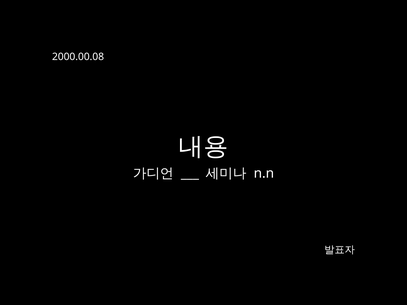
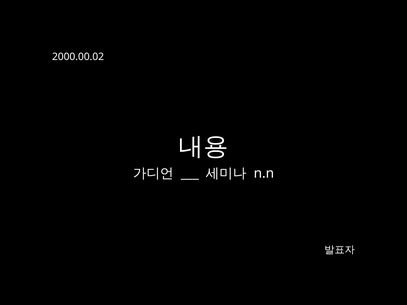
2000.00.08: 2000.00.08 -> 2000.00.02 (78, 57)
